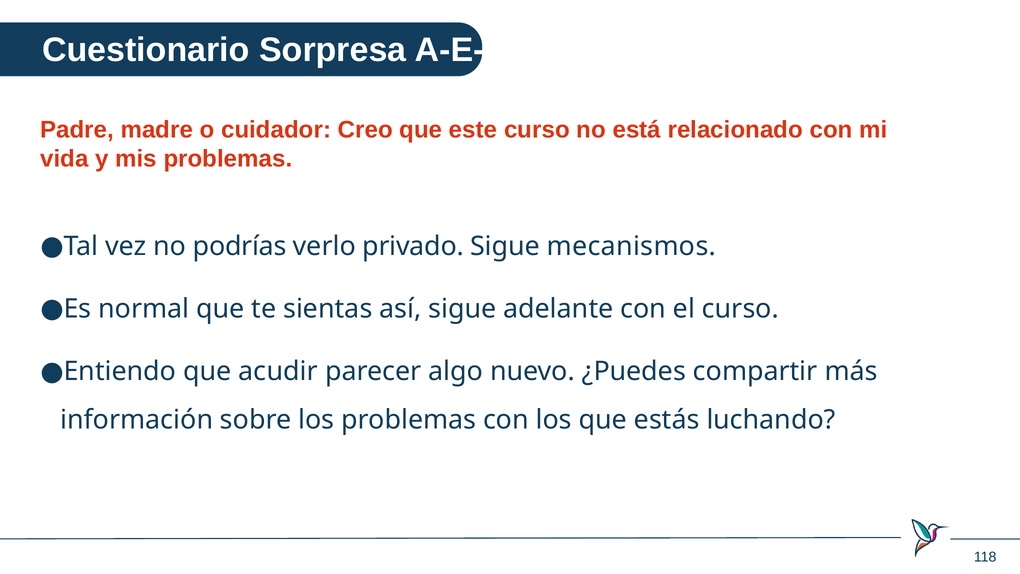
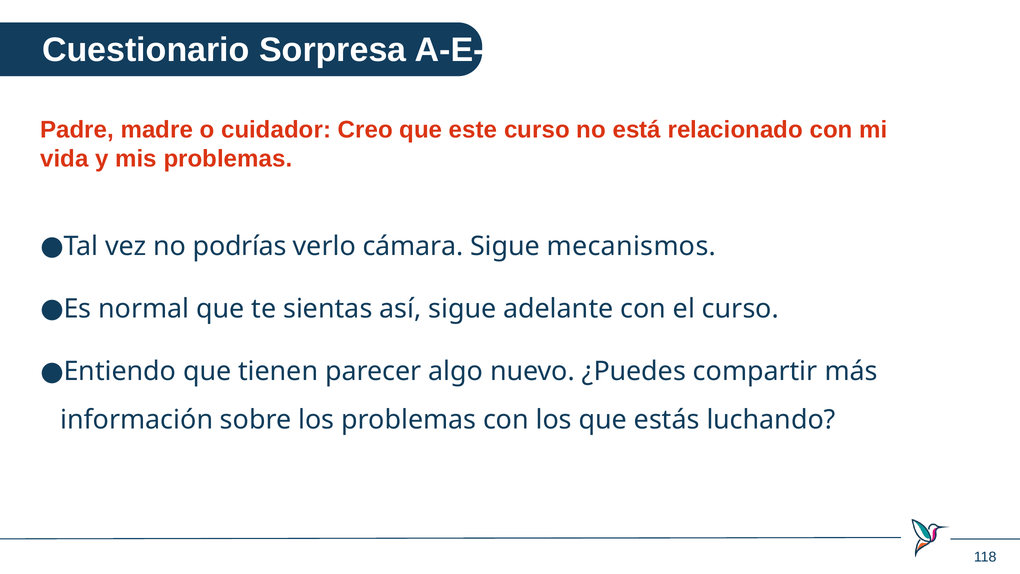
privado: privado -> cámara (413, 246)
acudir: acudir -> tienen (278, 371)
